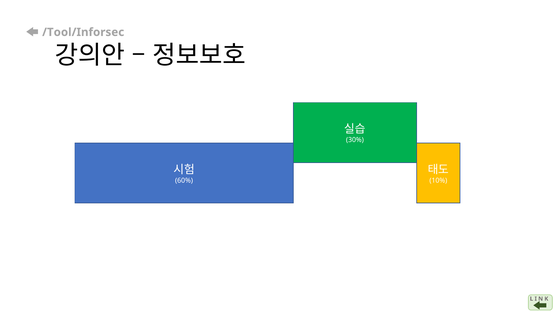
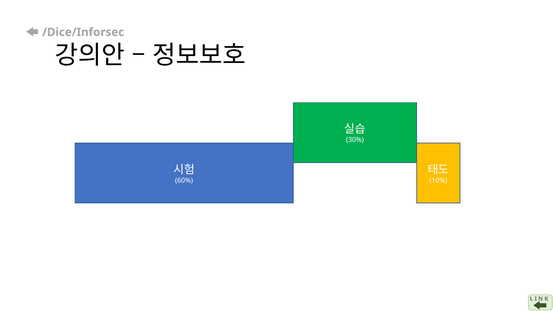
/Tool/Inforsec: /Tool/Inforsec -> /Dice/Inforsec (83, 32)
